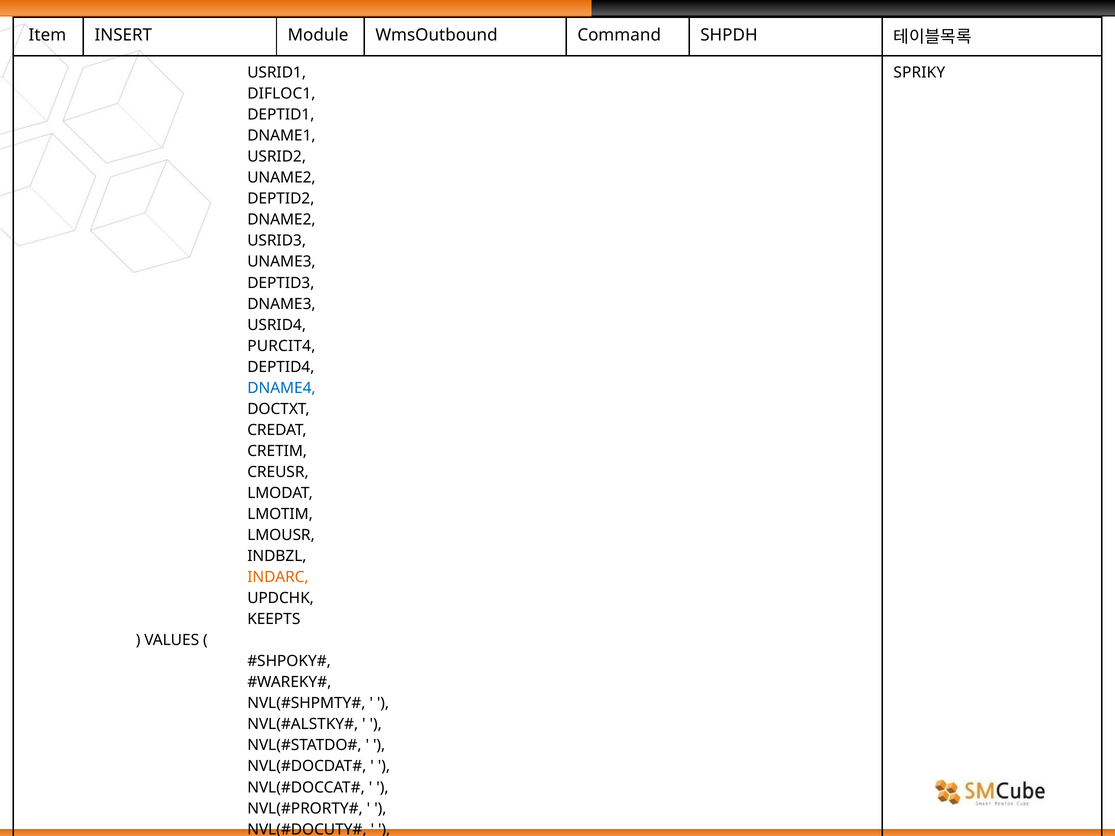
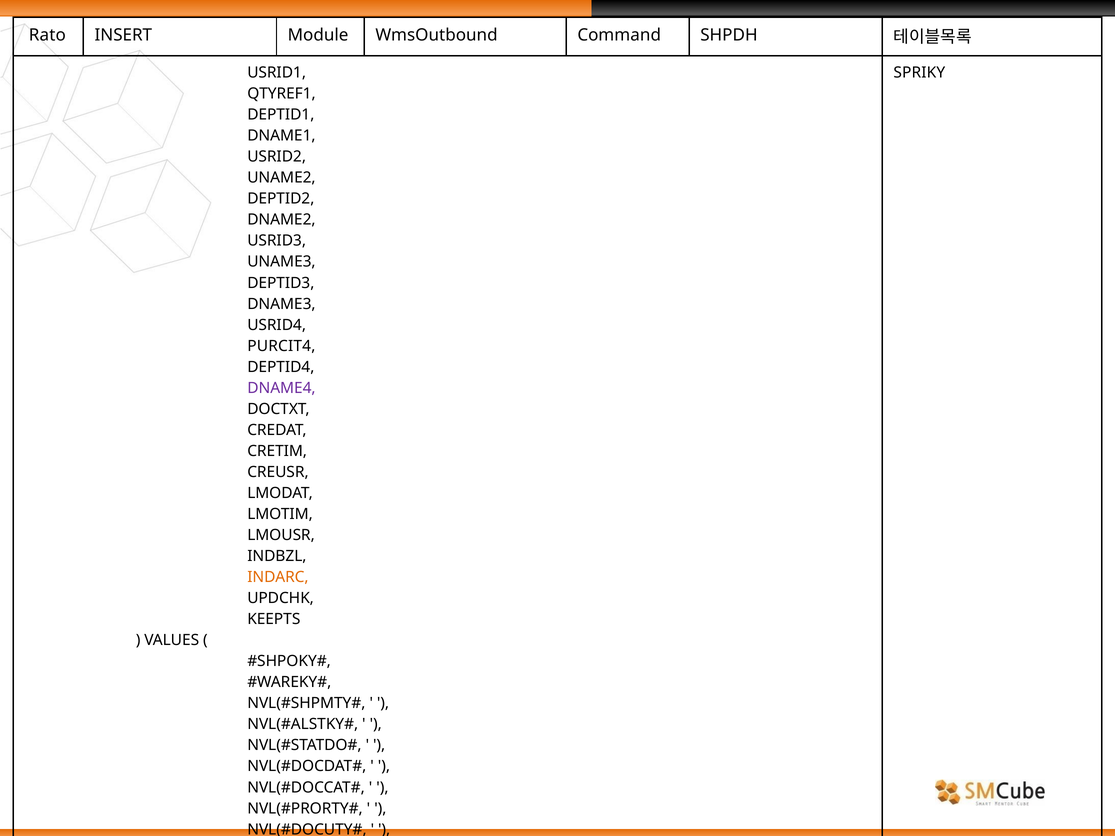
Item: Item -> Rato (47, 35)
DIFLOC1: DIFLOC1 -> QTYREF1 (281, 94)
DNAME4 colour: blue -> purple (281, 388)
